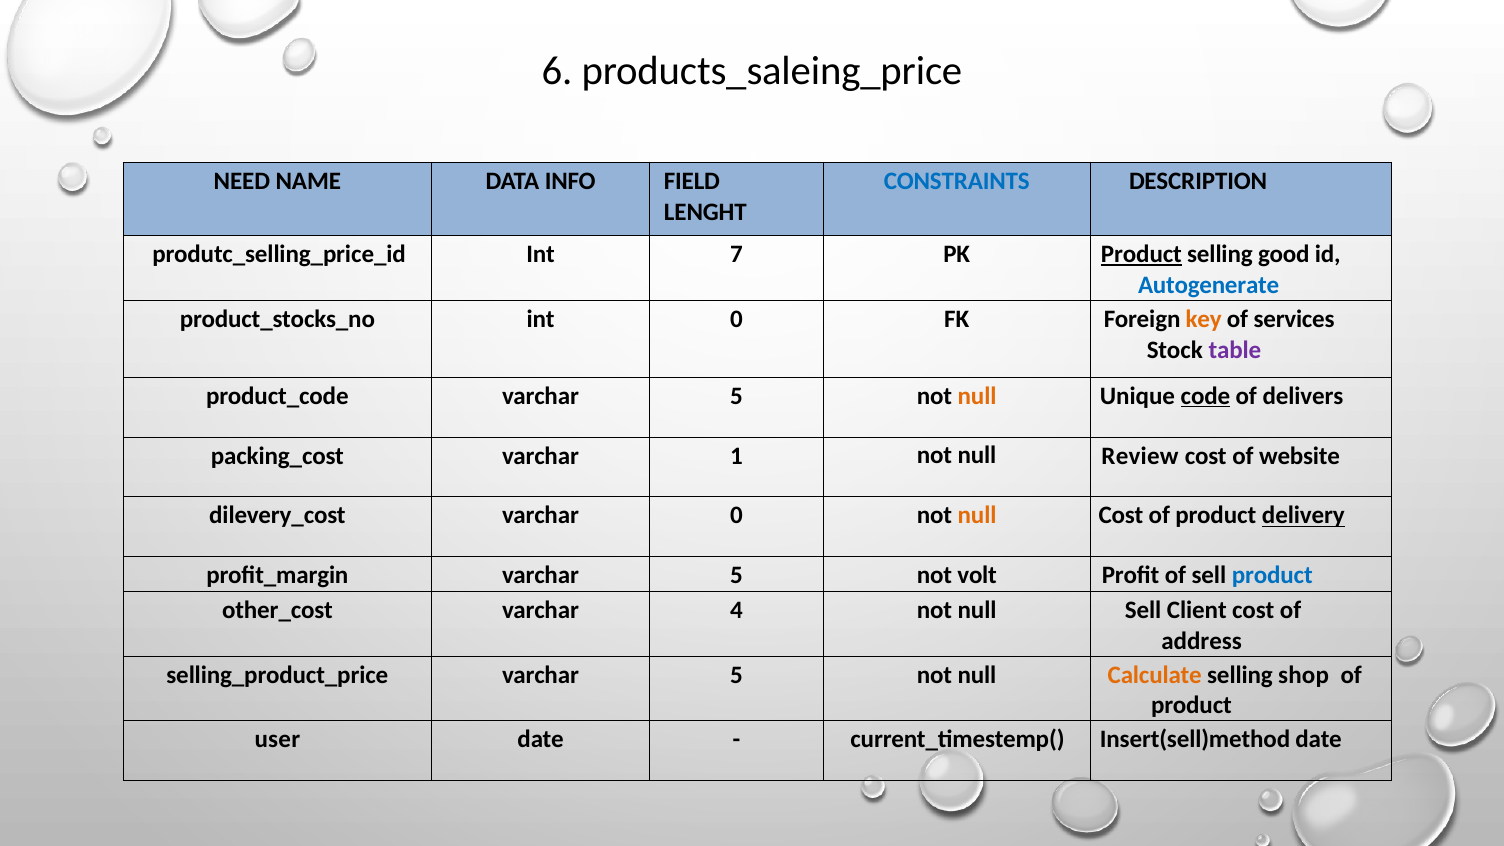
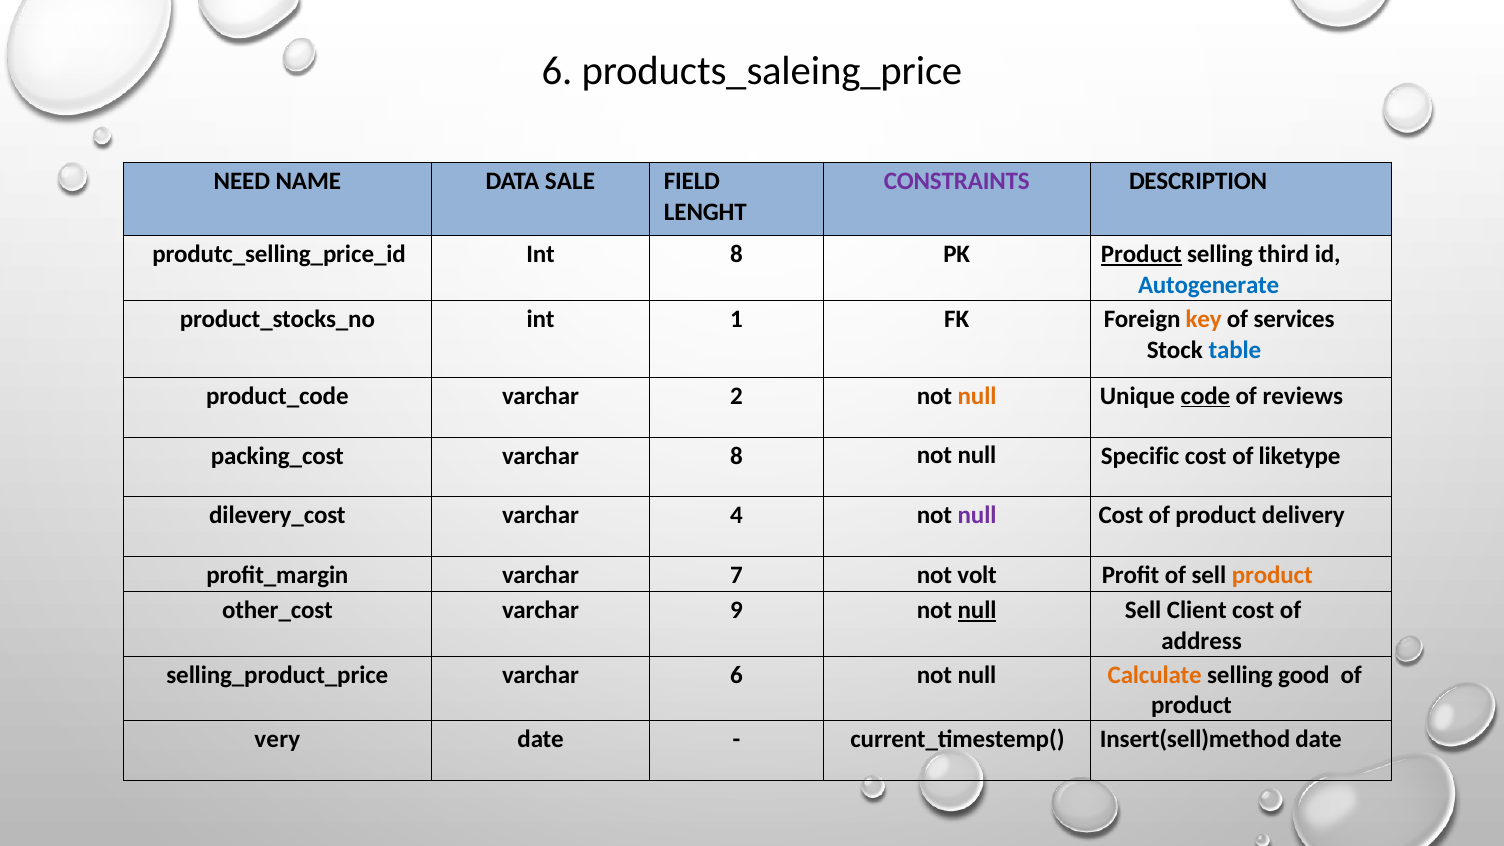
INFO: INFO -> SALE (570, 181)
CONSTRAINTS colour: blue -> purple (957, 181)
Int 7: 7 -> 8 (737, 254)
good: good -> third (1284, 254)
int 0: 0 -> 1 (737, 319)
table colour: purple -> blue (1235, 350)
5: 5 -> 2 (737, 396)
delivers: delivers -> reviews (1303, 396)
varchar 1: 1 -> 8 (737, 456)
Review: Review -> Specific (1140, 456)
website: website -> liketype (1300, 456)
varchar 0: 0 -> 4 (737, 516)
null colour: orange -> purple (977, 516)
delivery underline: present -> none (1303, 516)
5: 5 -> 7 (737, 576)
product colour: blue -> orange (1272, 576)
4: 4 -> 9 (737, 610)
null underline: none -> present (977, 610)
5: 5 -> 6 (737, 675)
shop: shop -> good (1304, 675)
user: user -> very (277, 740)
